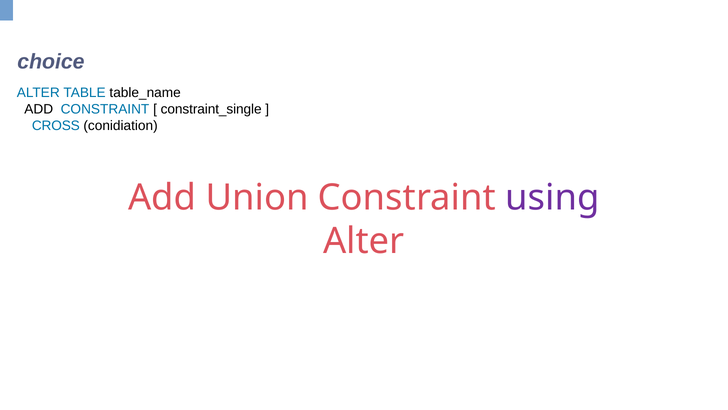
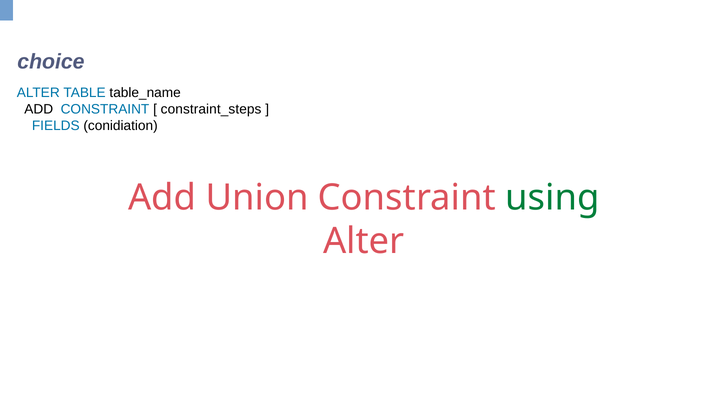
constraint_single: constraint_single -> constraint_steps (211, 109)
CROSS: CROSS -> FIELDS (56, 125)
using colour: purple -> green (552, 197)
